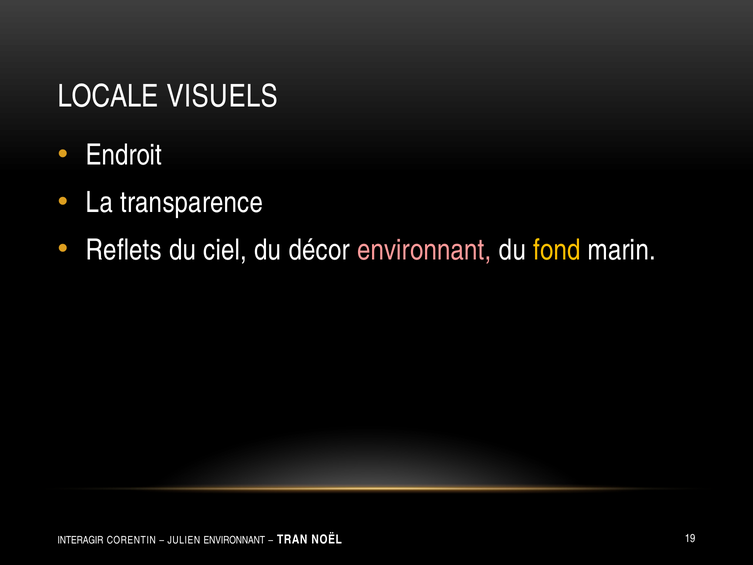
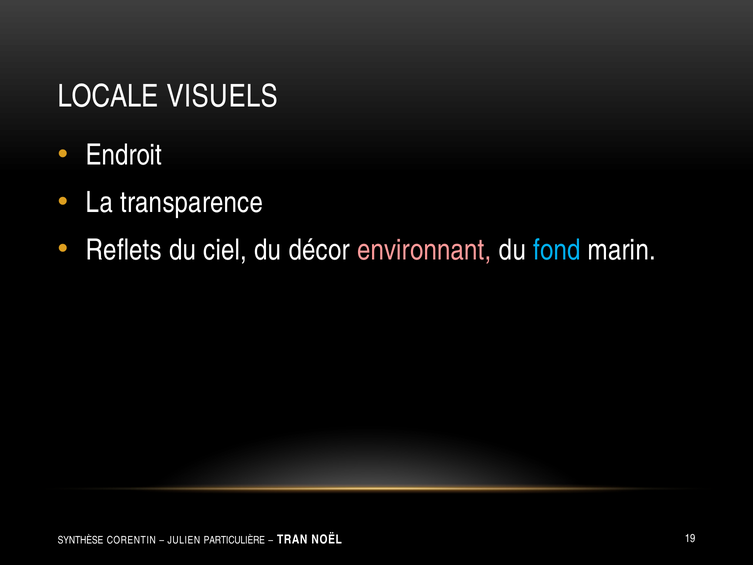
fond colour: yellow -> light blue (557, 250)
INTERAGIR: INTERAGIR -> SYNTHÈSE (80, 540)
JULIEN ENVIRONNANT: ENVIRONNANT -> PARTICULIÈRE (234, 540)
